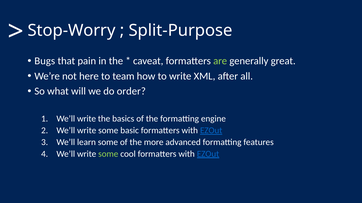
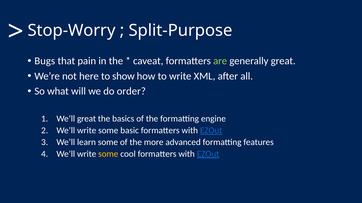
team: team -> show (123, 76)
write: write -> great (87, 119)
some colour: light green -> yellow (108, 154)
